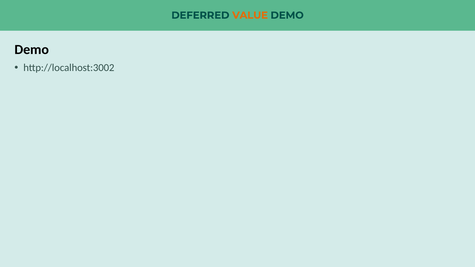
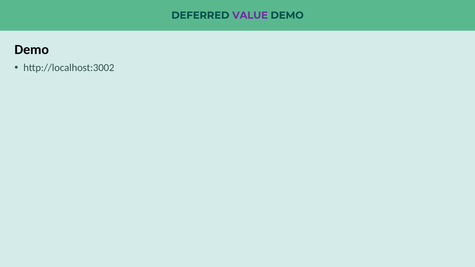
VALUE colour: orange -> purple (250, 15)
